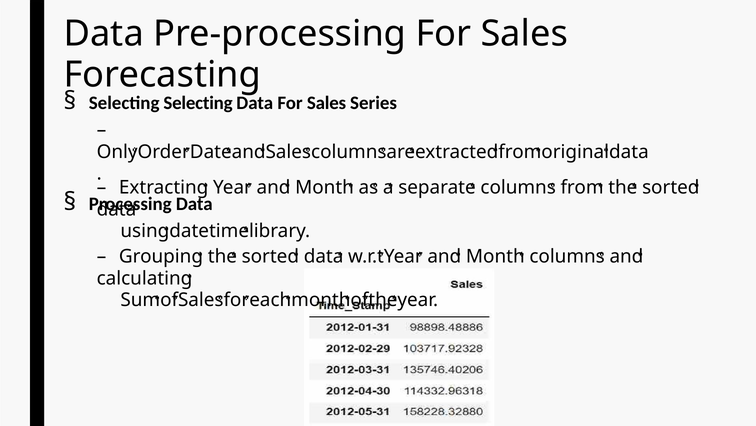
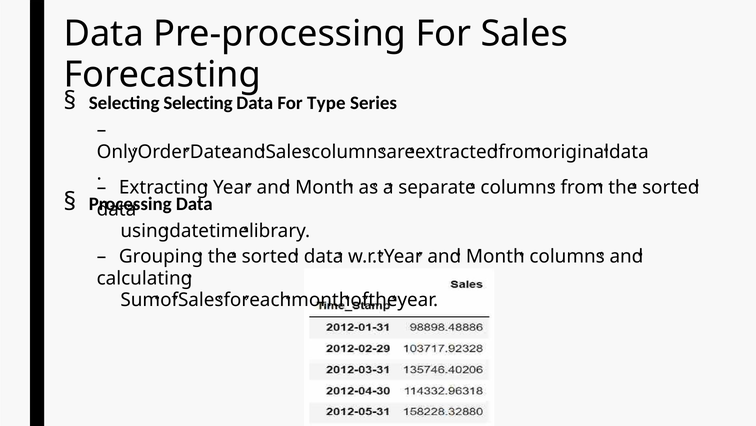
Data For Sales: Sales -> Type (326, 103)
